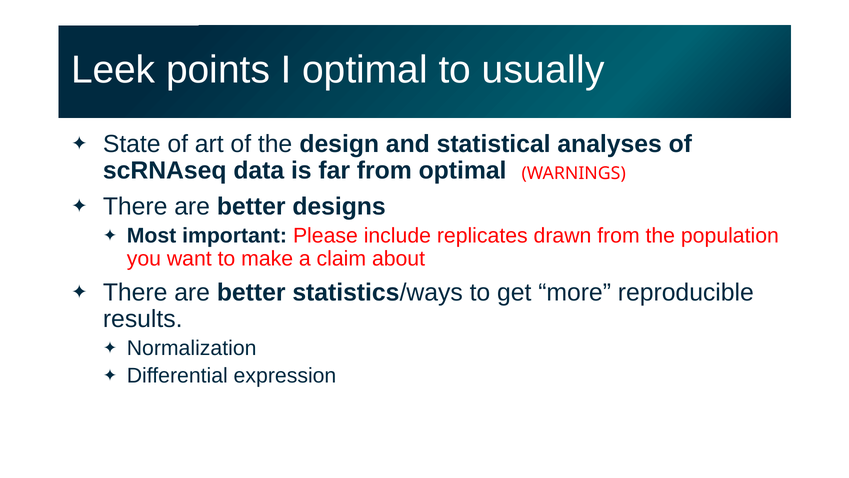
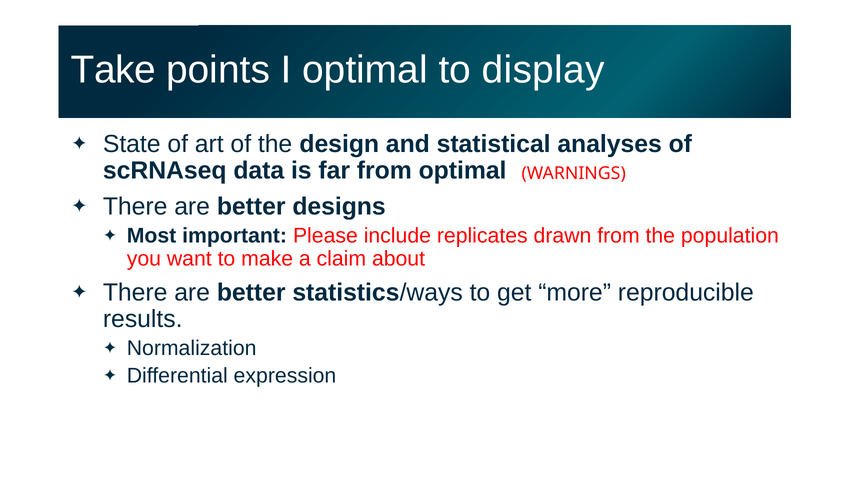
Leek: Leek -> Take (113, 70)
usually: usually -> display (543, 70)
